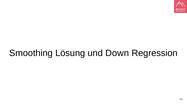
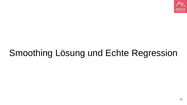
Down: Down -> Echte (117, 53)
